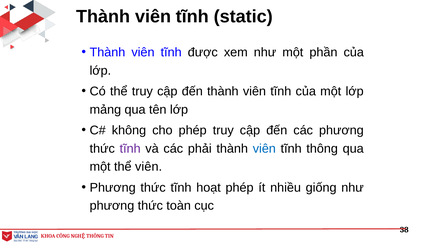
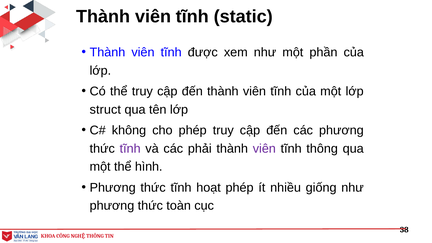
mảng: mảng -> struct (105, 110)
viên colour: blue -> purple (264, 149)
thể viên: viên -> hình (149, 167)
